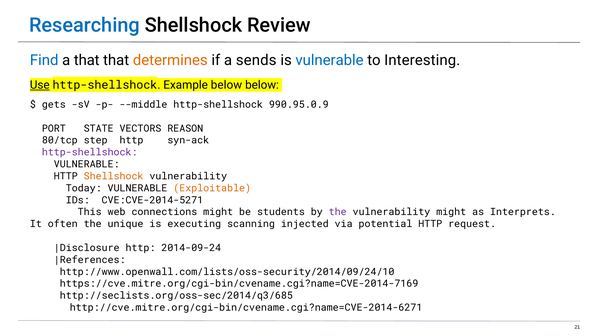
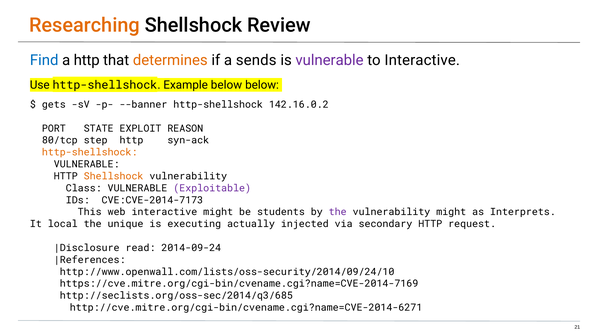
Researching colour: blue -> orange (84, 25)
a that: that -> http (87, 60)
vulnerable colour: blue -> purple (330, 60)
to Interesting: Interesting -> Interactive (422, 60)
Use underline: present -> none (40, 85)
--middle: --middle -> --banner (143, 105)
990.95.0.9: 990.95.0.9 -> 142.16.0.2 (299, 105)
VECTORS: VECTORS -> EXPLOIT (140, 129)
http-shellshock colour: purple -> orange (90, 152)
Today: Today -> Class (84, 188)
Exploitable colour: orange -> purple (212, 188)
CVE:CVE-2014-5271: CVE:CVE-2014-5271 -> CVE:CVE-2014-7173 (152, 200)
web connections: connections -> interactive (164, 212)
often: often -> local (63, 224)
scanning: scanning -> actually (251, 224)
potential: potential -> secondary (385, 224)
http: http -> read (140, 248)
